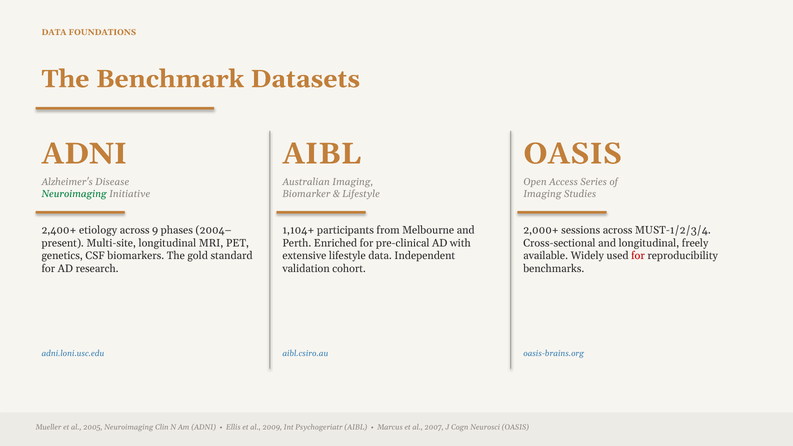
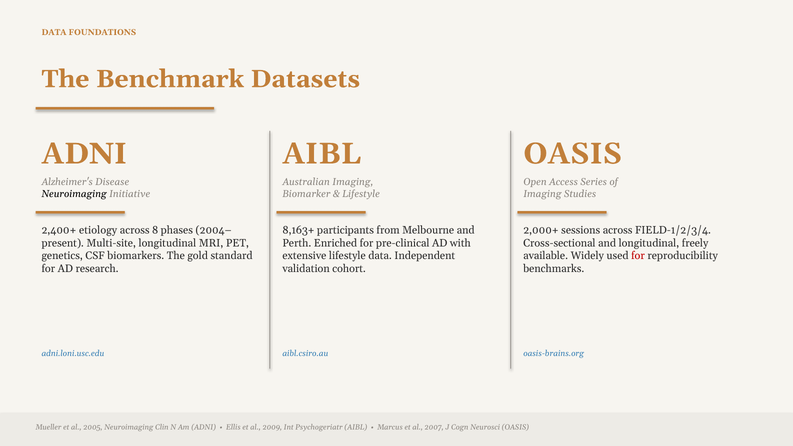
Neuroimaging colour: green -> black (74, 194)
9: 9 -> 8 (155, 230)
1,104+: 1,104+ -> 8,163+ (298, 230)
MUST-1/2/3/4: MUST-1/2/3/4 -> FIELD-1/2/3/4 (673, 230)
